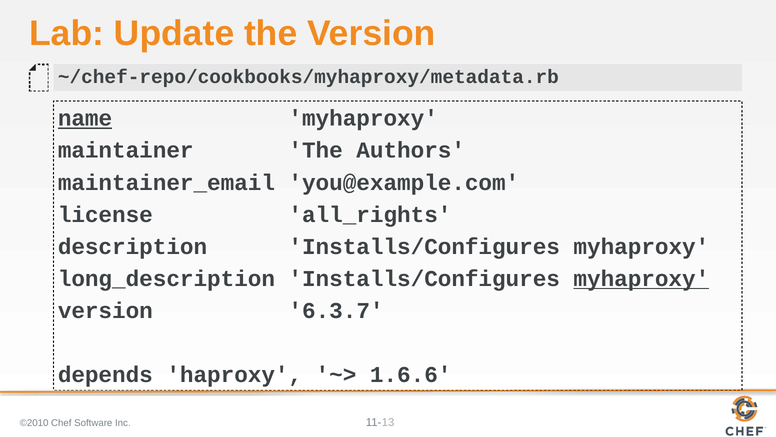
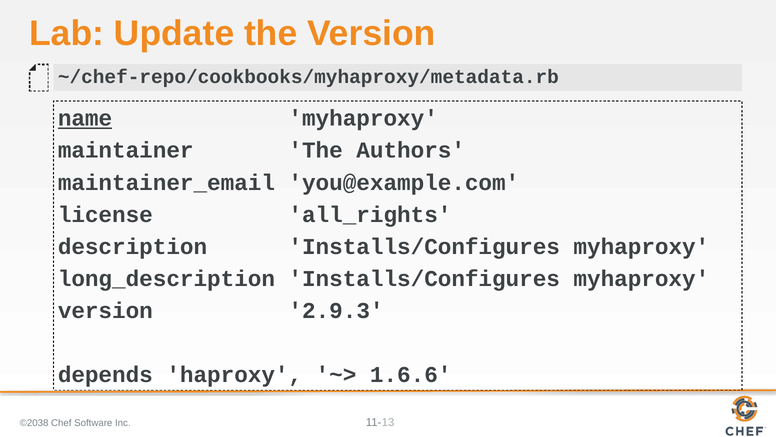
myhaproxy underline: present -> none (641, 278)
6.3.7: 6.3.7 -> 2.9.3 (336, 310)
©2010: ©2010 -> ©2038 (34, 422)
